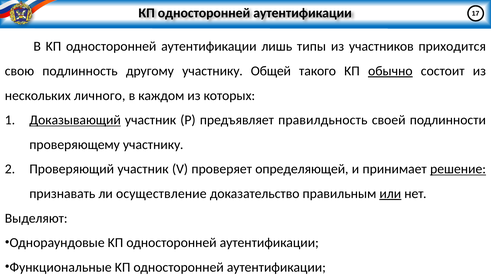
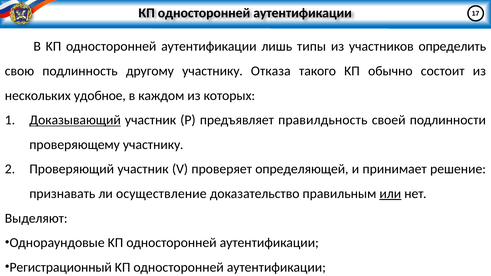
приходится: приходится -> определить (452, 47)
Общей: Общей -> Отказа (271, 71)
обычно underline: present -> none (390, 71)
личного: личного -> удобное (100, 96)
решение underline: present -> none (458, 169)
Функциональные: Функциональные -> Регистрационный (61, 267)
